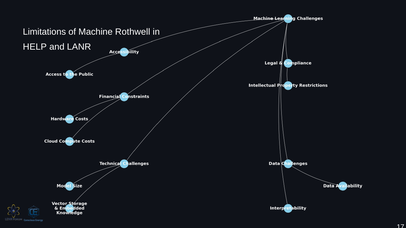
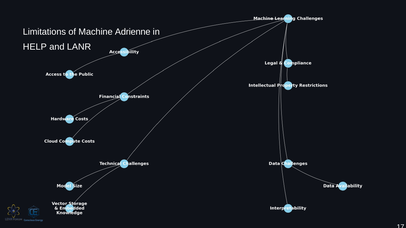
Rothwell: Rothwell -> Adrienne (133, 32)
